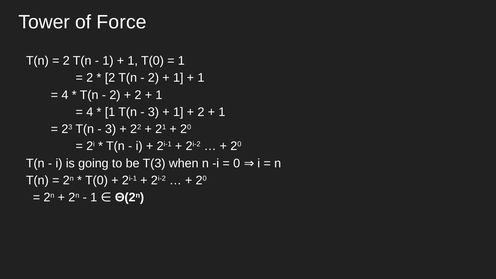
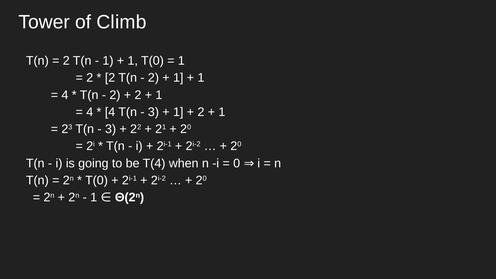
Force: Force -> Climb (122, 22)
1: 1 -> 4 (110, 112)
T(3: T(3 -> T(4 (154, 163)
